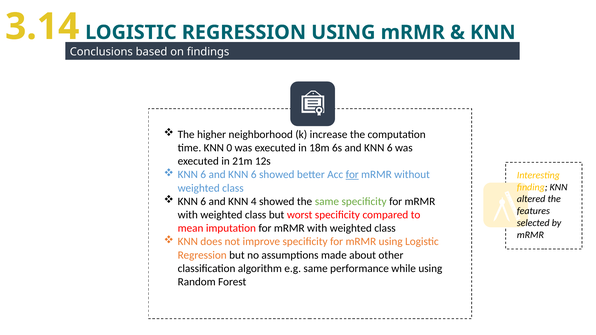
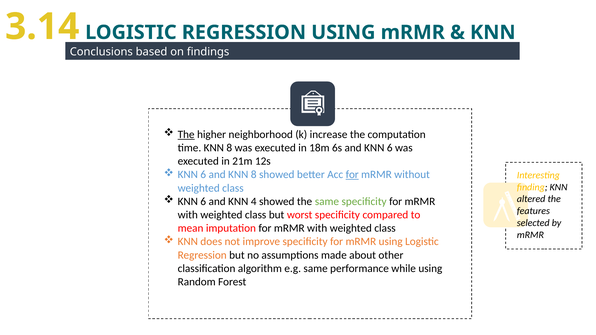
The underline: none -> present (186, 135)
time KNN 0: 0 -> 8 (229, 148)
6 and KNN 6: 6 -> 8 (254, 175)
